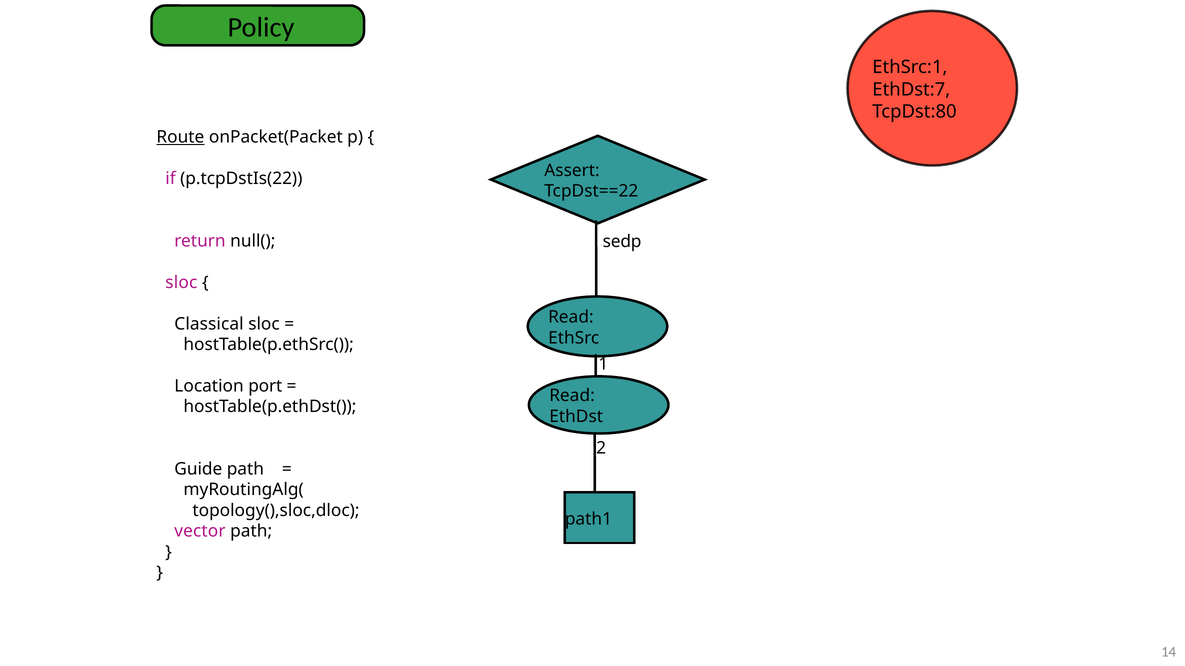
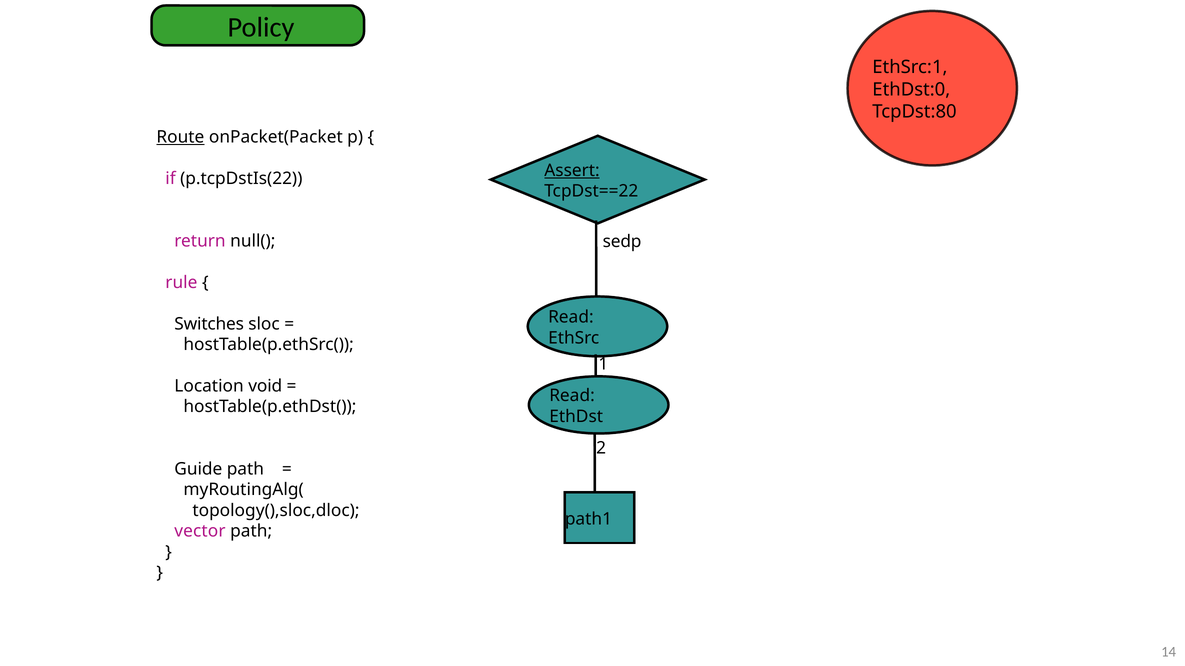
EthDst:7: EthDst:7 -> EthDst:0 (911, 90)
Assert underline: none -> present (572, 171)
sloc: sloc -> rule (181, 283)
Classical: Classical -> Switches (209, 324)
port: port -> void (265, 386)
